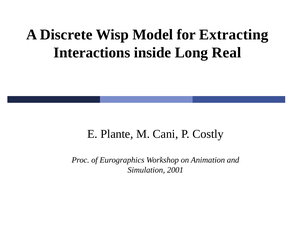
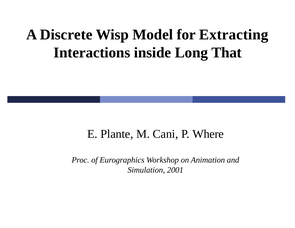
Real: Real -> That (227, 53)
Costly: Costly -> Where (208, 134)
